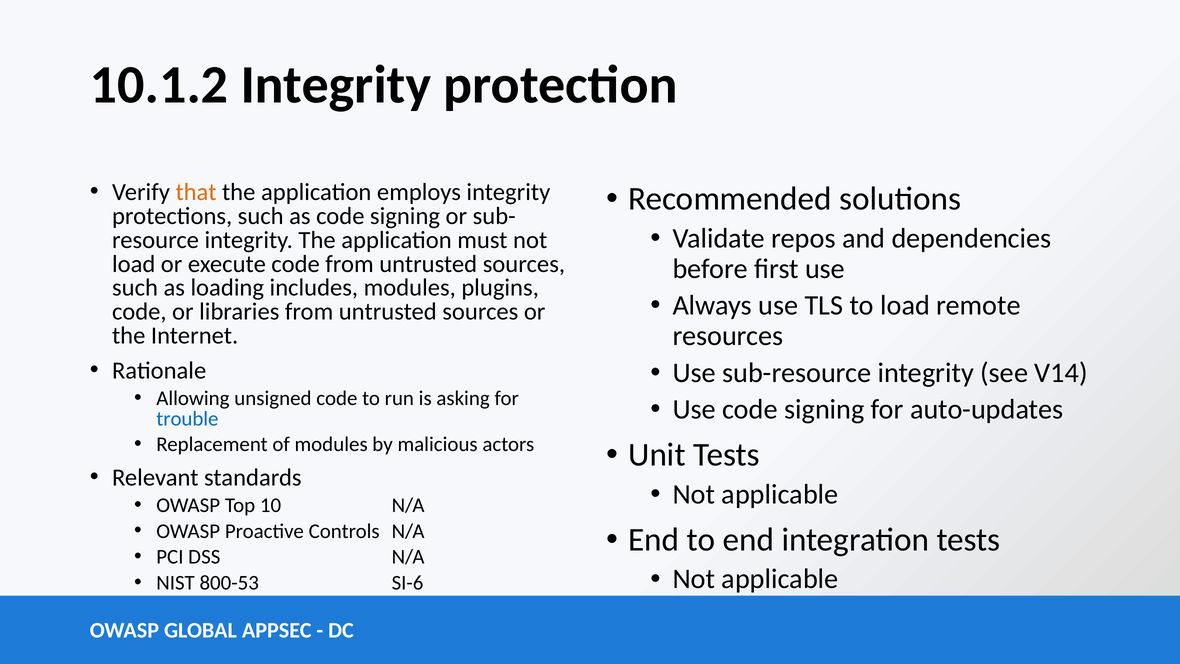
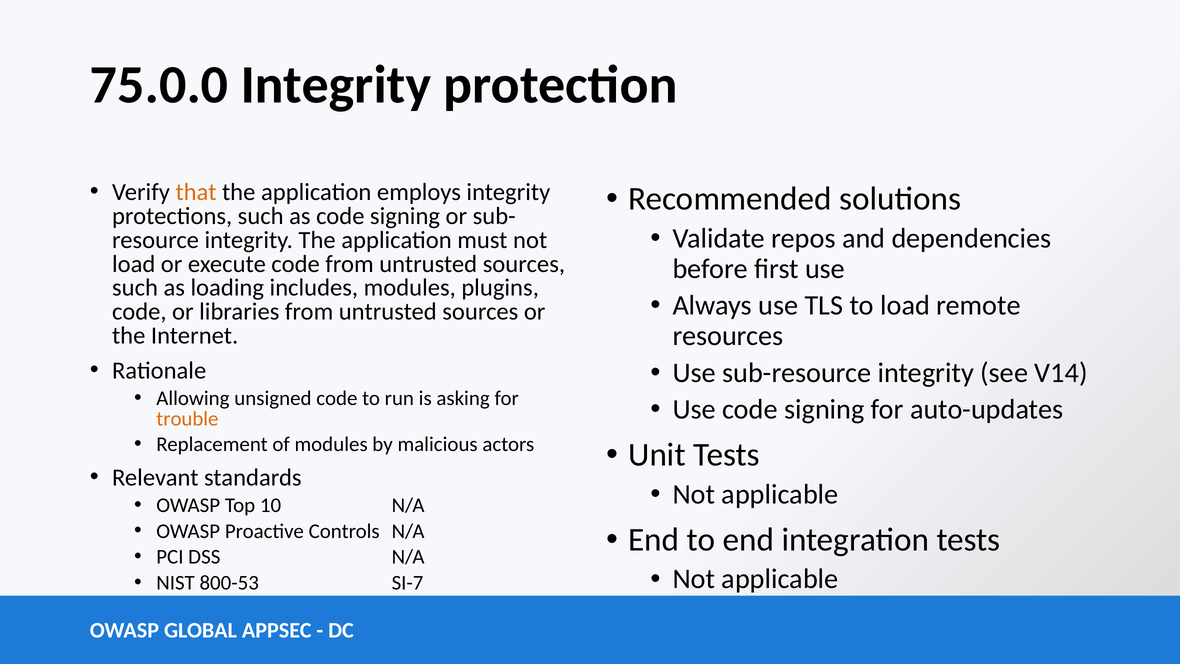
10.1.2: 10.1.2 -> 75.0.0 (159, 85)
trouble colour: blue -> orange (187, 419)
SI-6: SI-6 -> SI-7 (408, 583)
